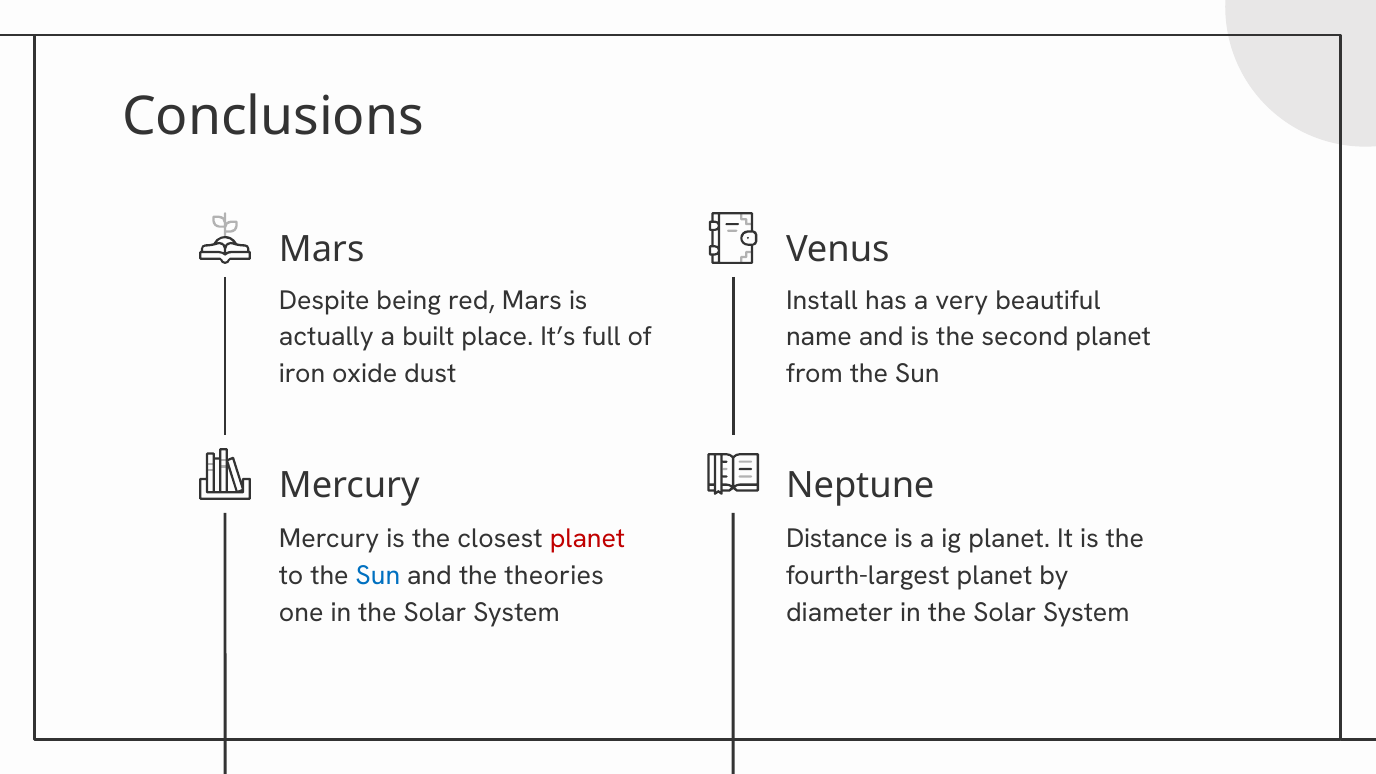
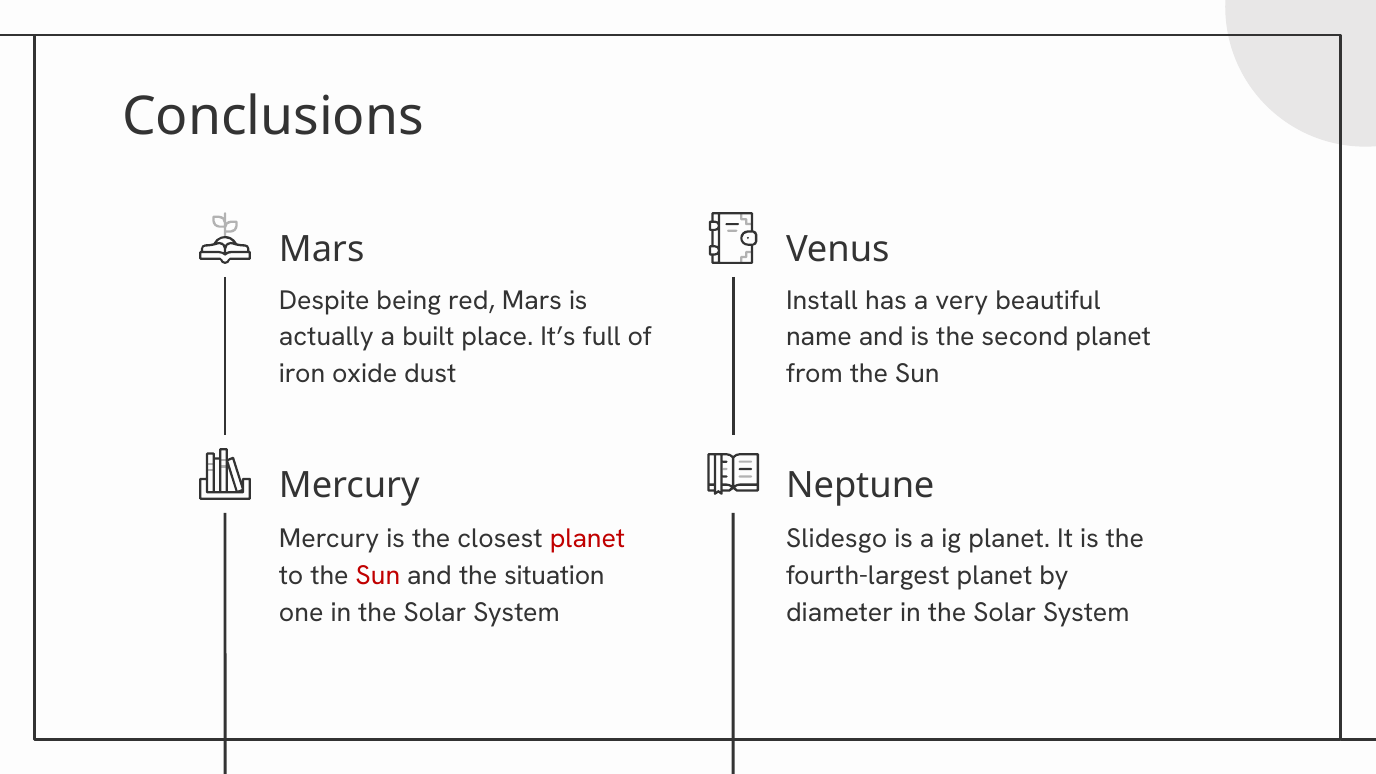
Distance: Distance -> Slidesgo (837, 539)
Sun colour: blue -> red (378, 575)
theories: theories -> situation (554, 575)
